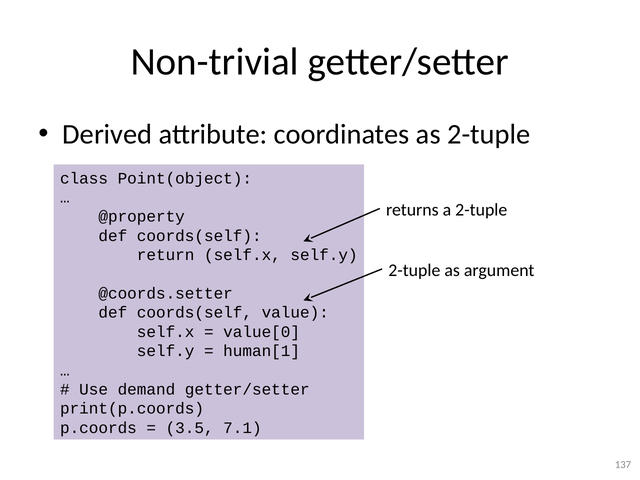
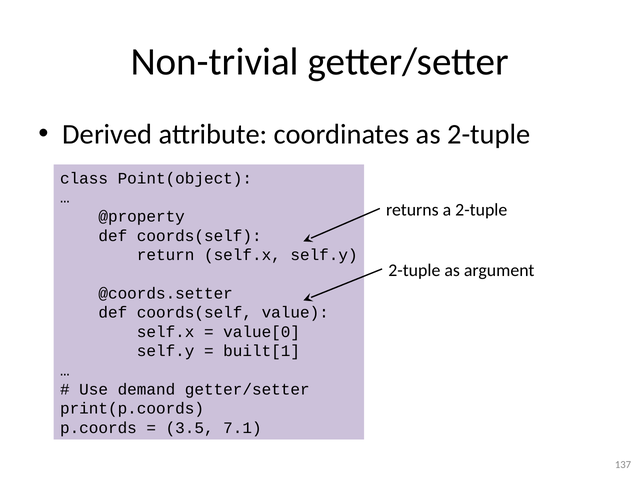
human[1: human[1 -> built[1 (262, 351)
